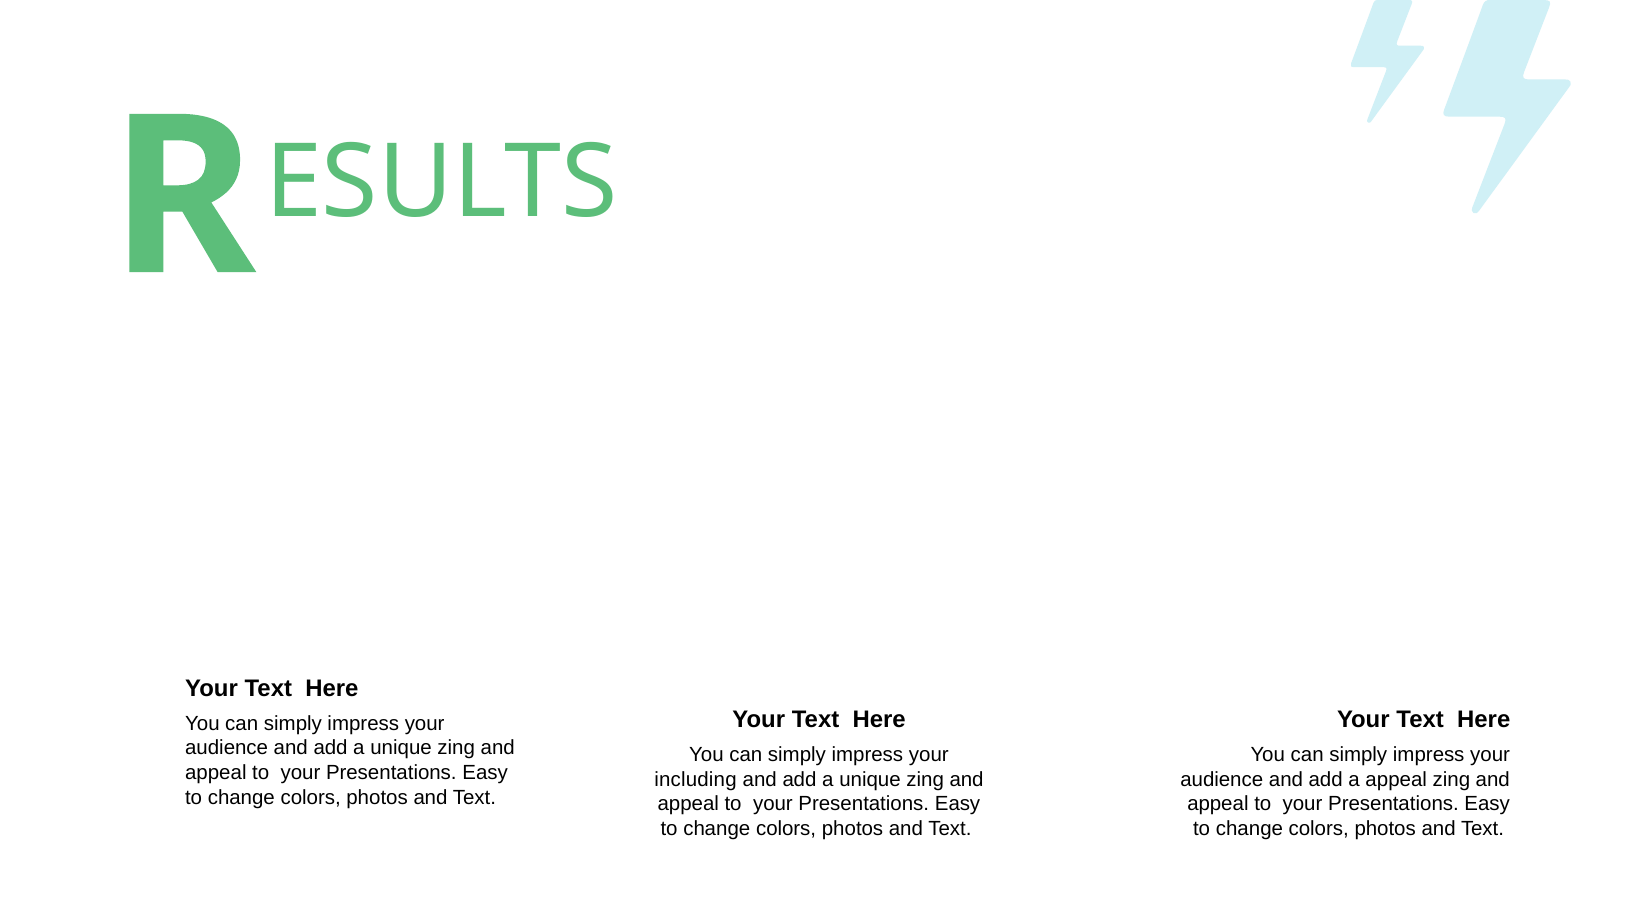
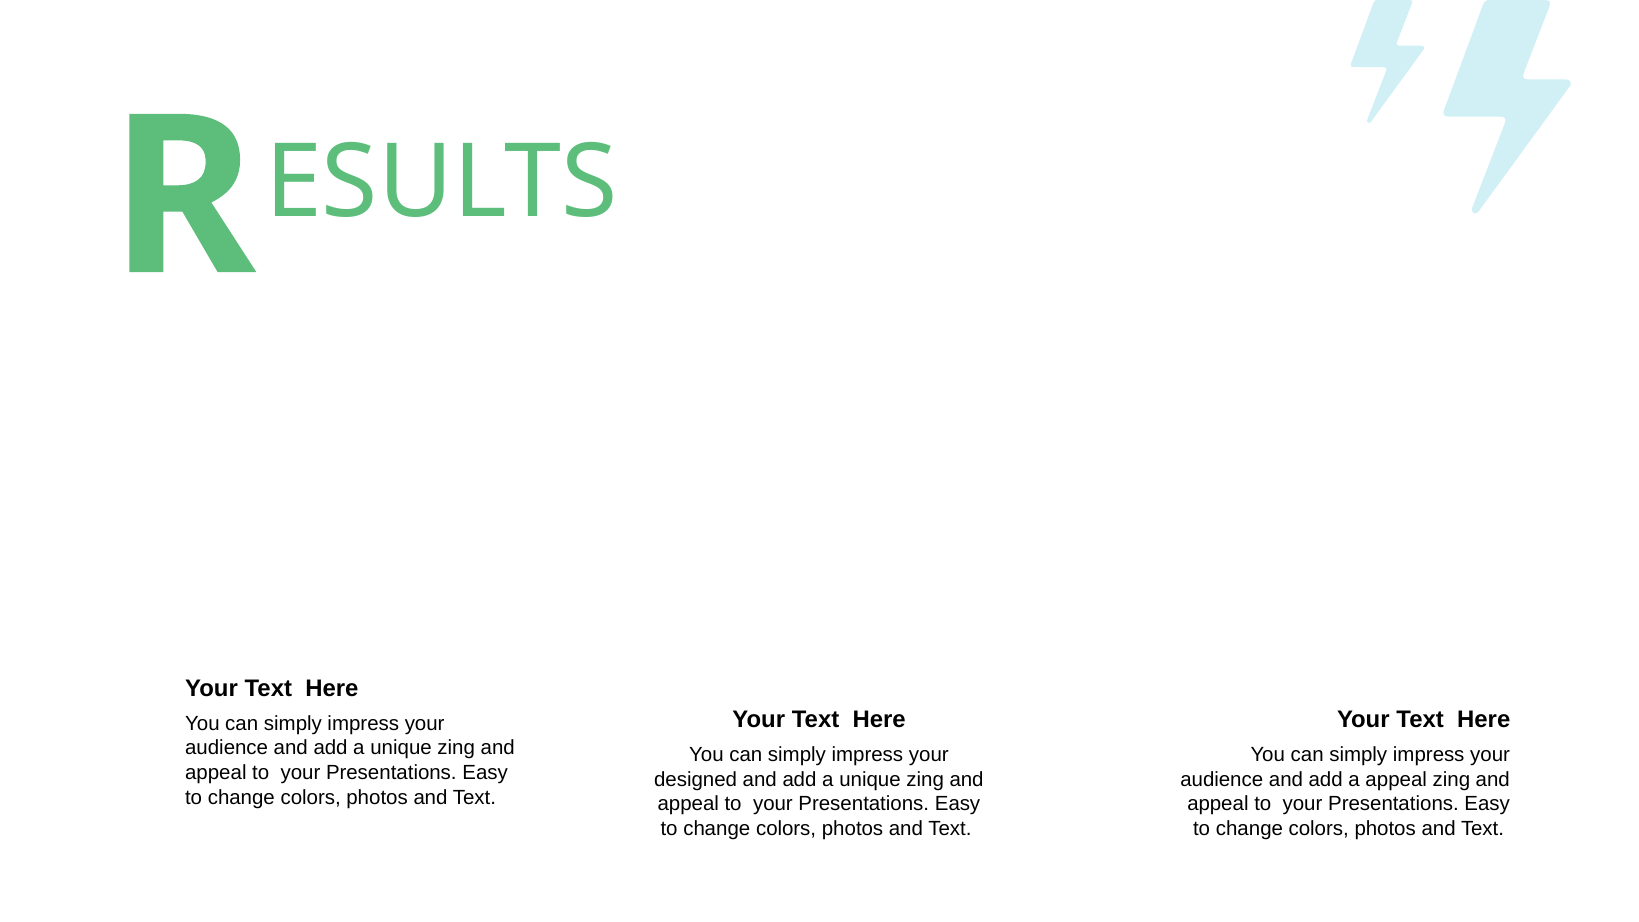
including: including -> designed (696, 779)
